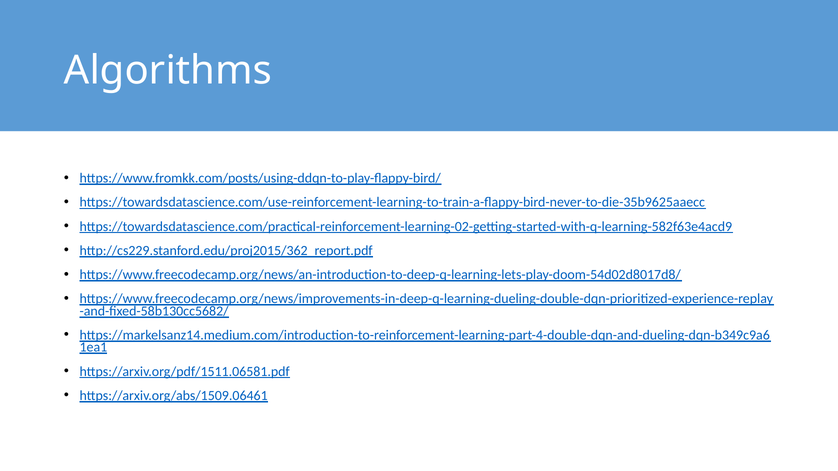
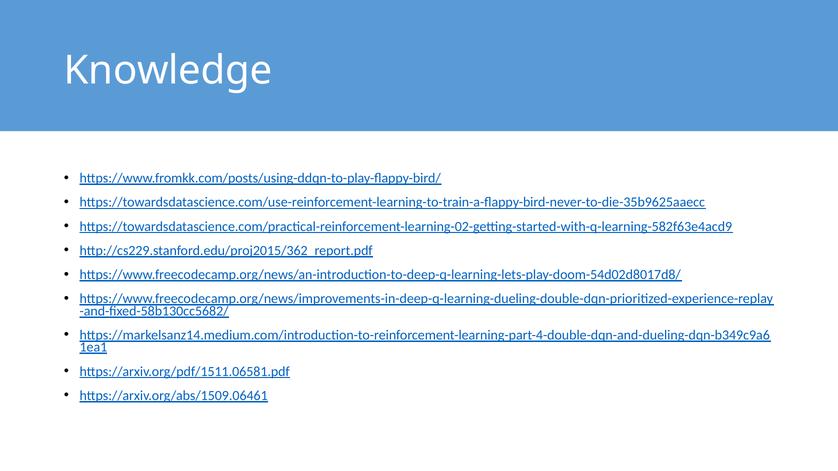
Algorithms: Algorithms -> Knowledge (168, 70)
